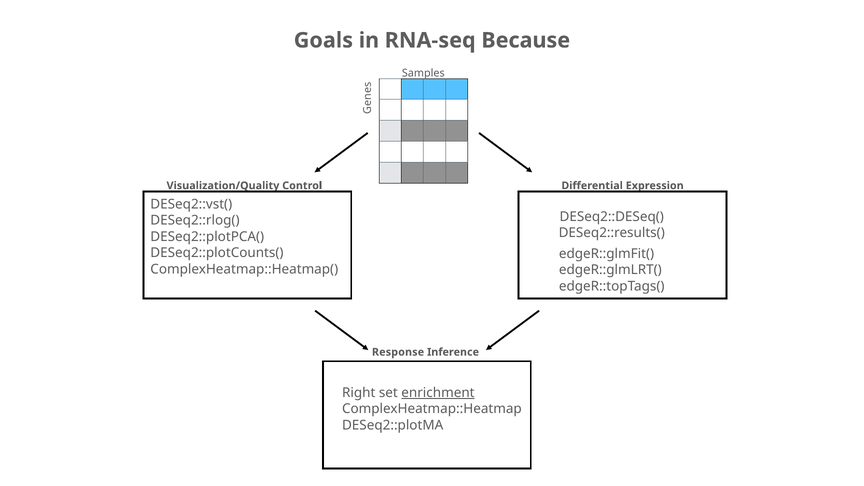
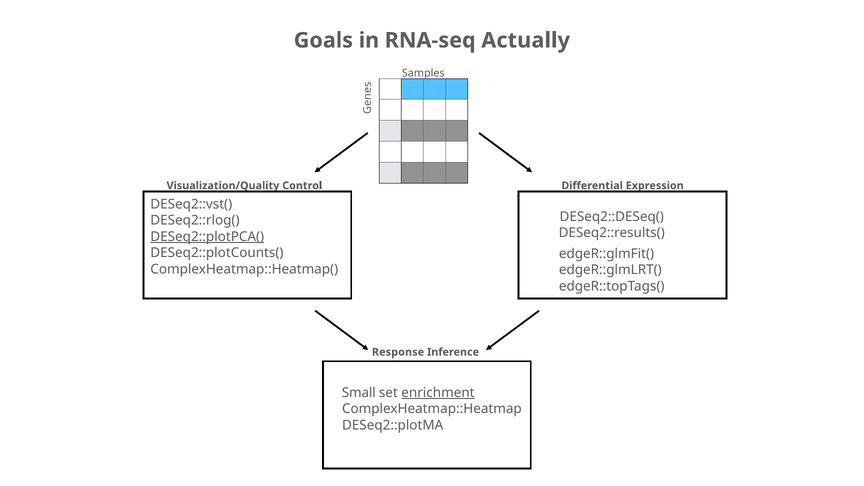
Because: Because -> Actually (526, 40)
DESeq2::plotPCA( underline: none -> present (207, 237)
Right: Right -> Small (359, 393)
